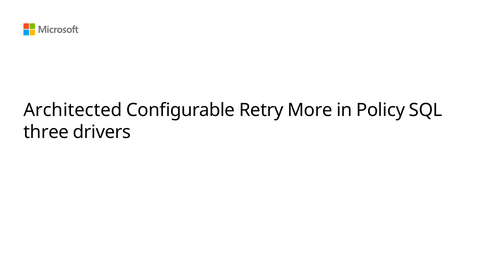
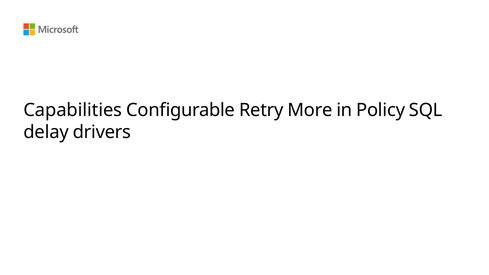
Architected: Architected -> Capabilities (73, 110)
three: three -> delay (46, 132)
